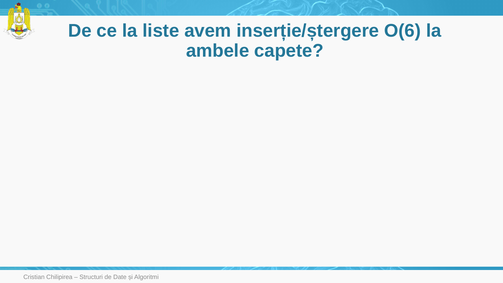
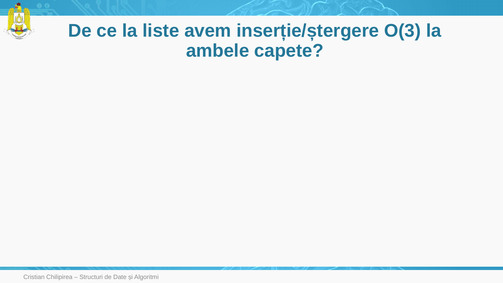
O(6: O(6 -> O(3 (403, 31)
